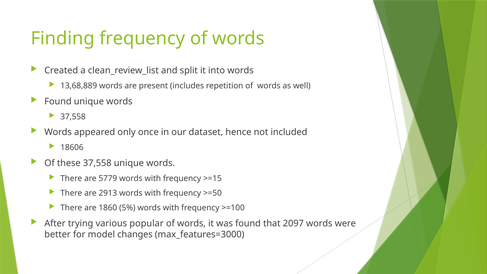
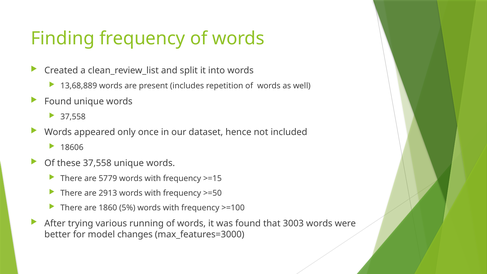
popular: popular -> running (147, 223)
2097: 2097 -> 3003 (293, 223)
